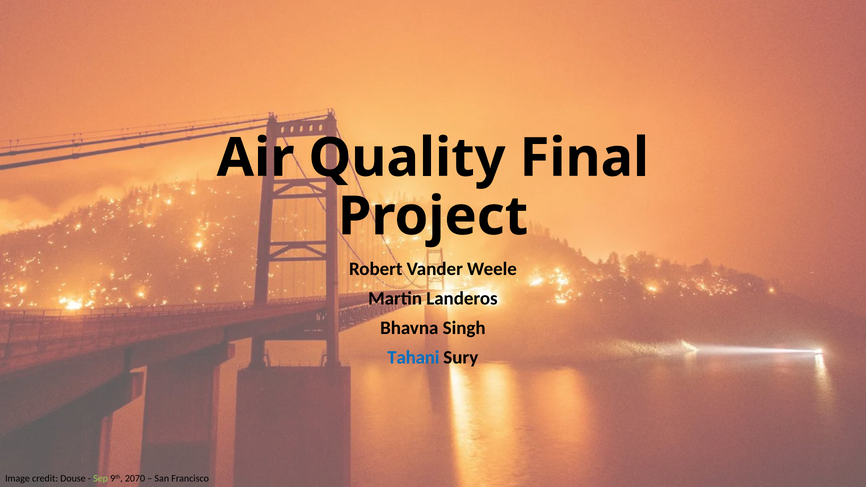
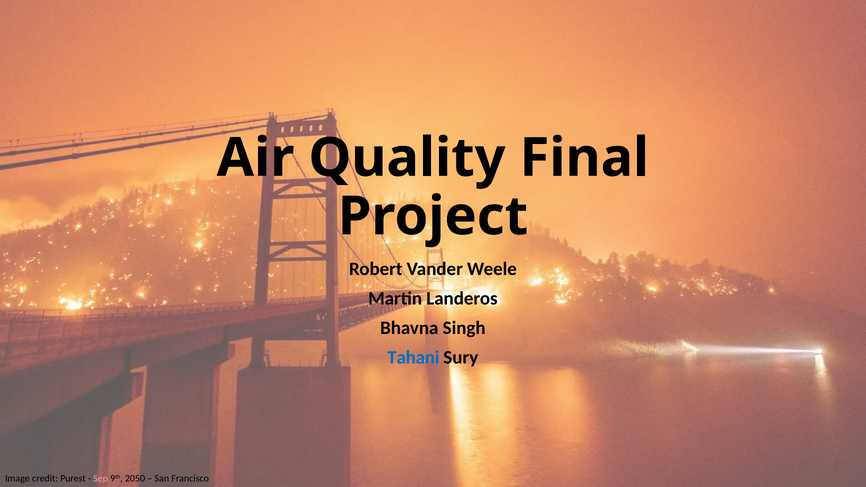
Douse: Douse -> Purest (73, 478)
Sep colour: light green -> pink (101, 478)
2070: 2070 -> 2050 (135, 478)
